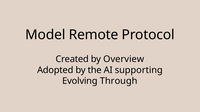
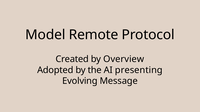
supporting: supporting -> presenting (139, 70)
Through: Through -> Message (119, 81)
